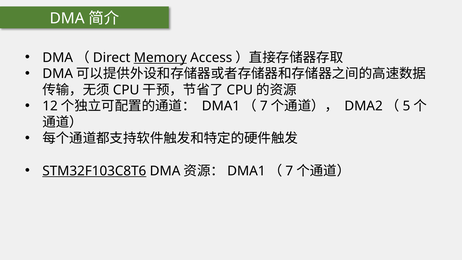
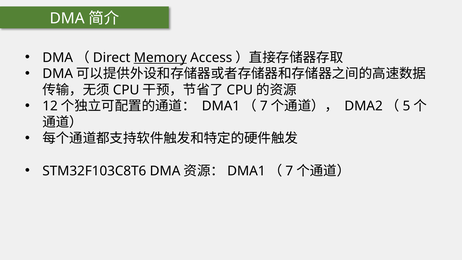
STM32F103C8T6 underline: present -> none (94, 171)
